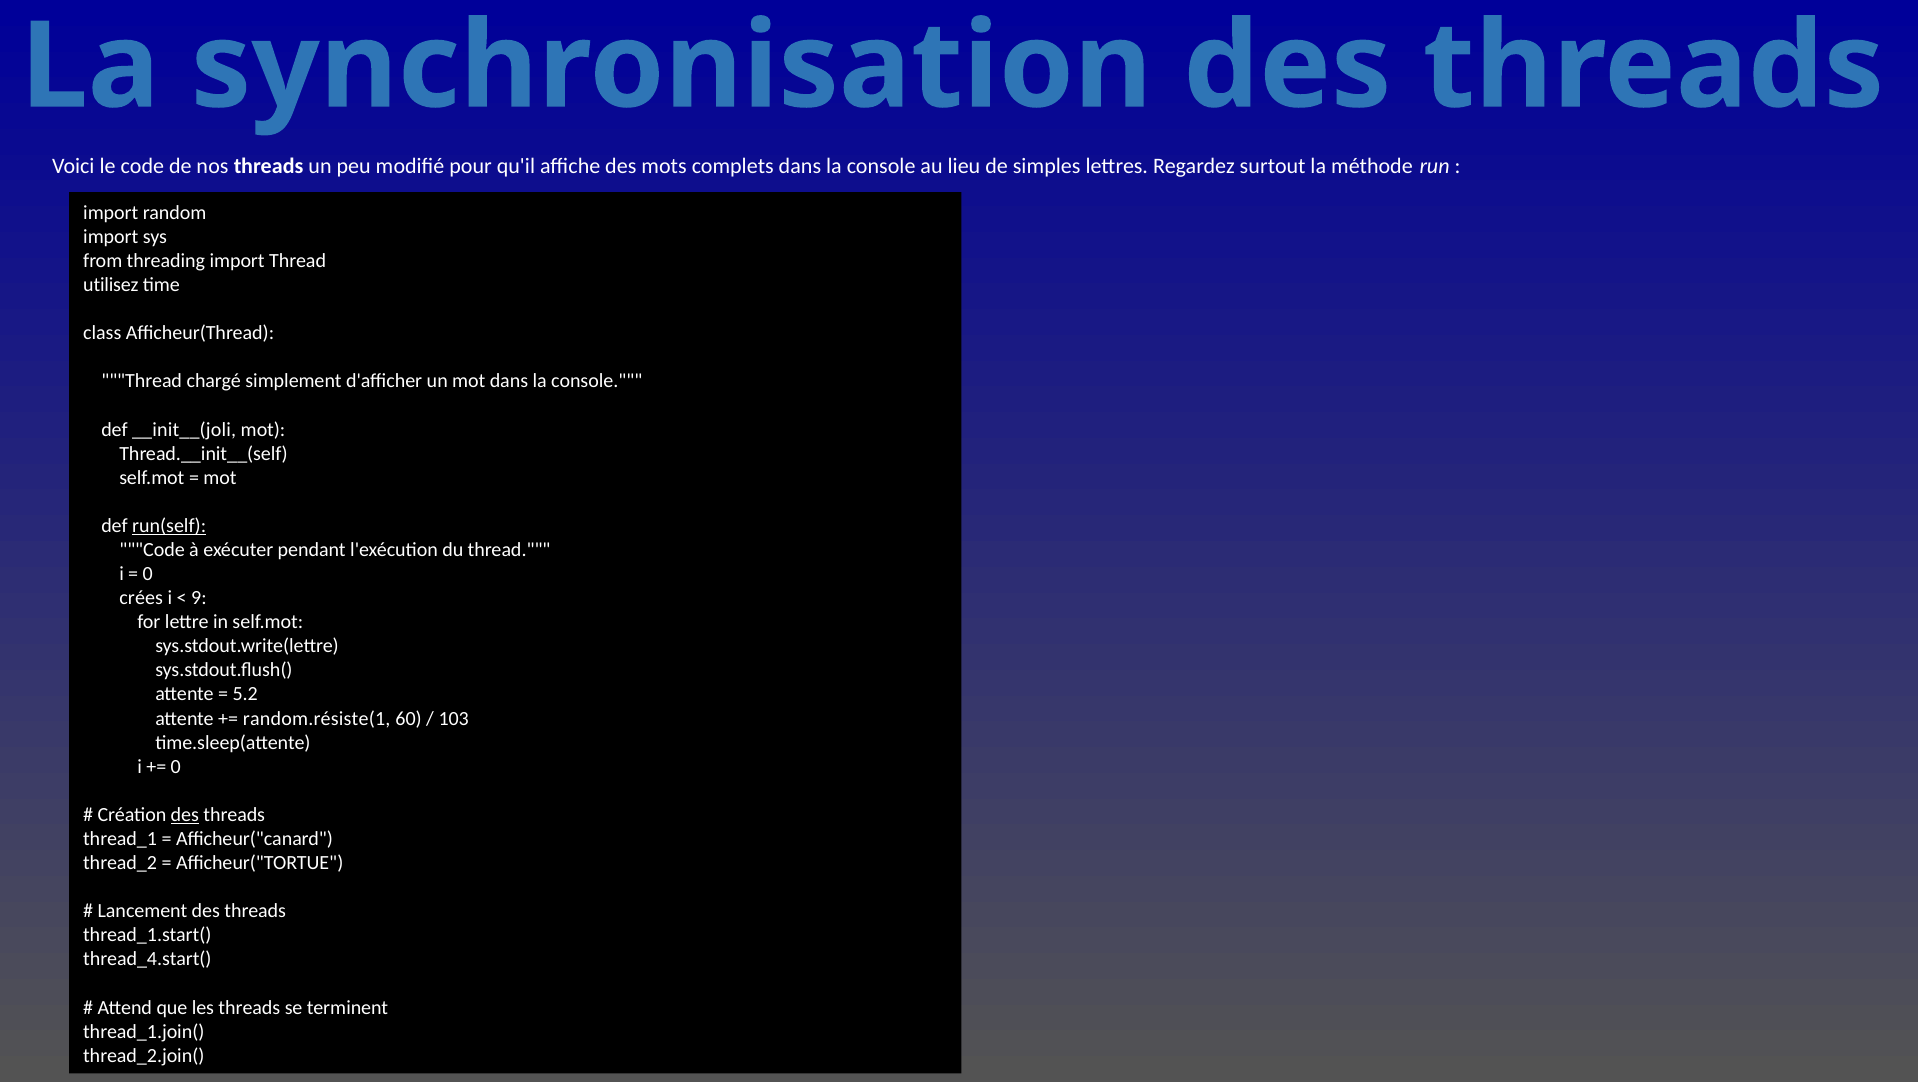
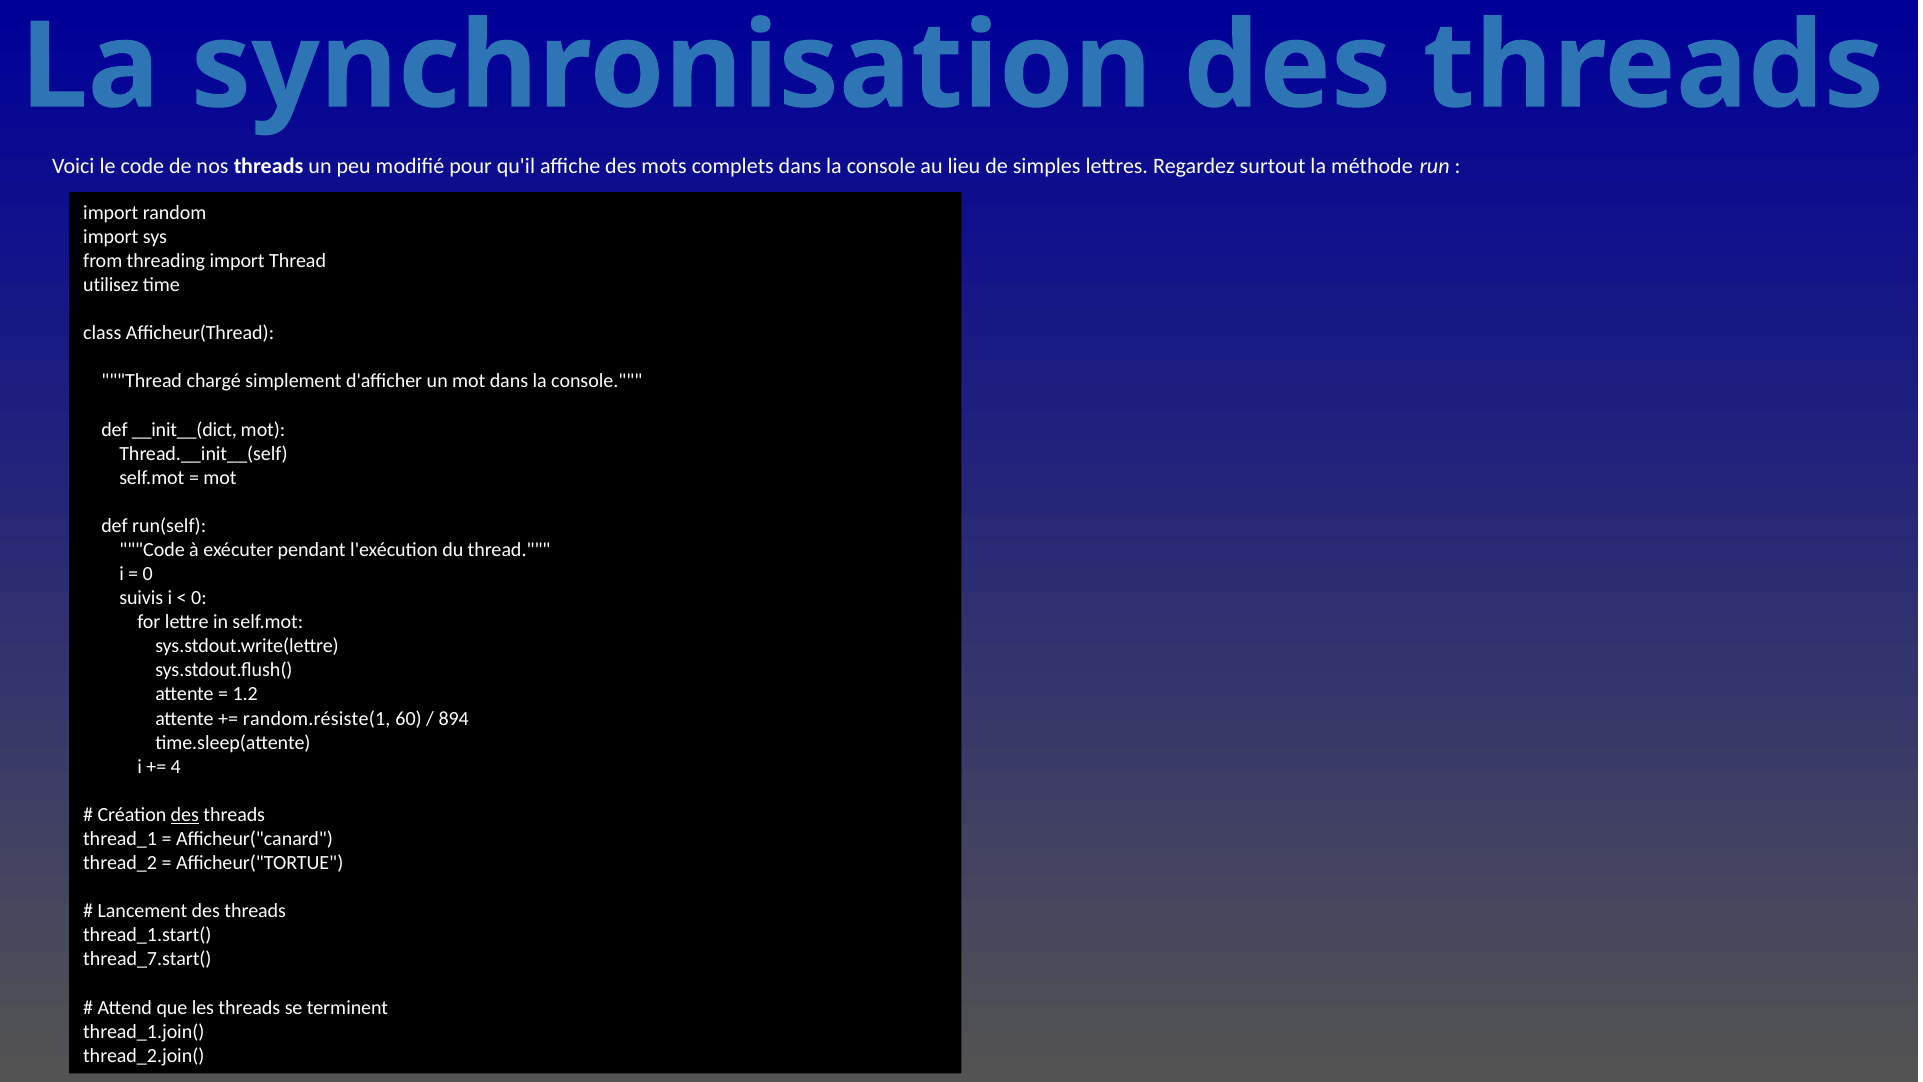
__init__(joli: __init__(joli -> __init__(dict (184, 429)
run(self underline: present -> none (169, 526)
crées: crées -> suivis (141, 598)
9: 9 -> 0 (199, 598)
5.2: 5.2 -> 1.2 (245, 694)
103: 103 -> 894 (454, 718)
0: 0 -> 4 (176, 766)
thread_4.start(: thread_4.start( -> thread_7.start( (147, 959)
